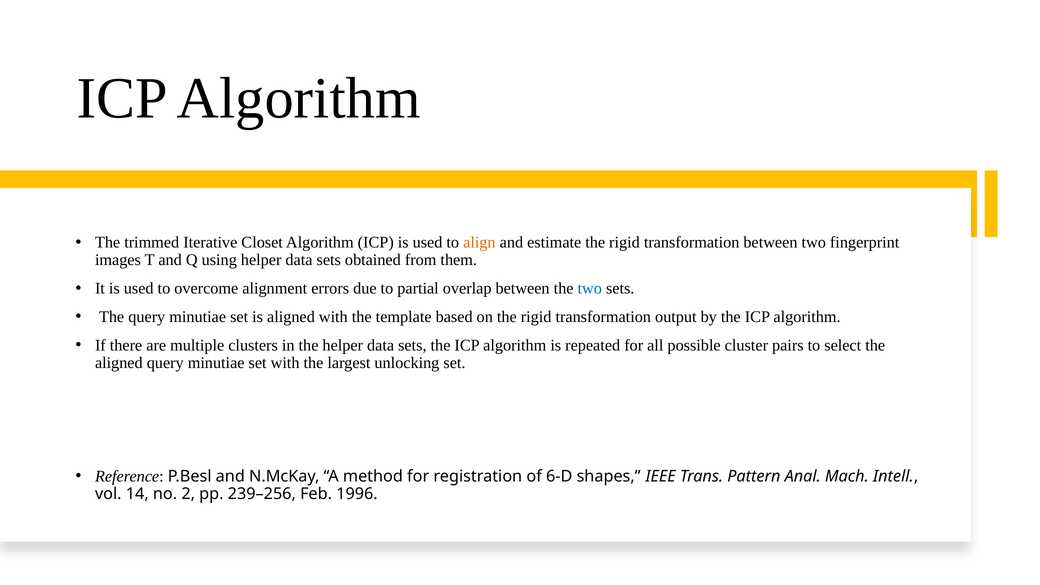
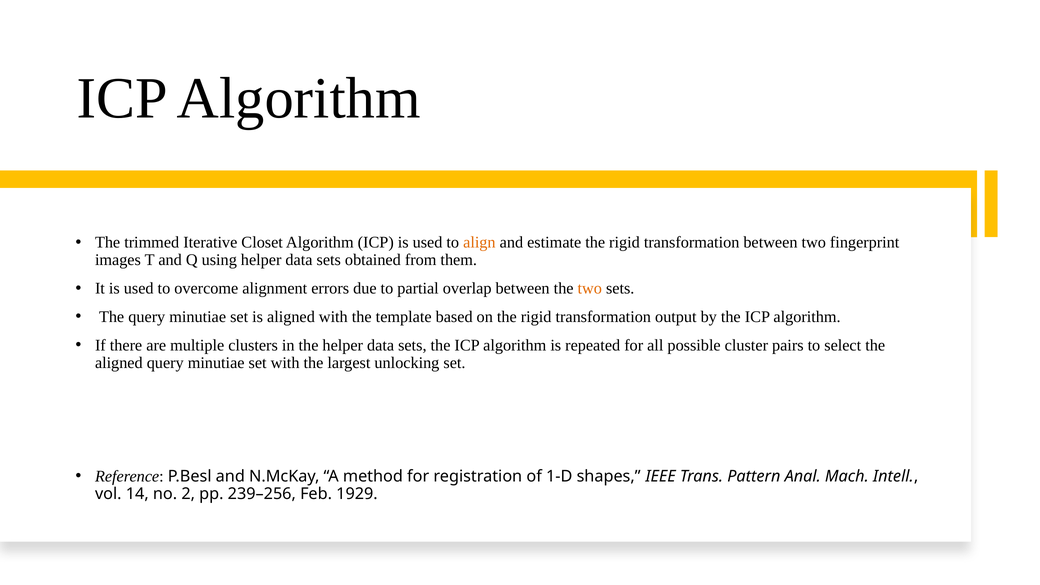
two colour: blue -> orange (590, 288)
6-D: 6-D -> 1-D (559, 476)
1996: 1996 -> 1929 (357, 494)
